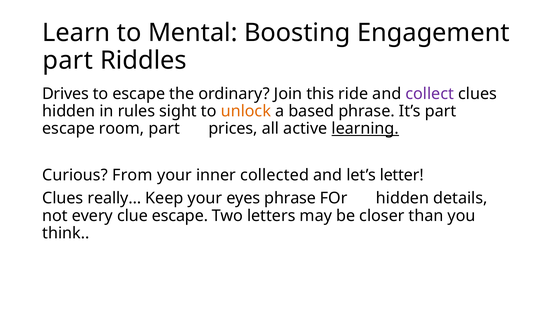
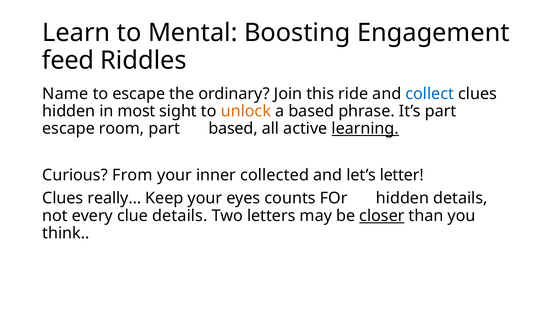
part: part -> feed (68, 60)
Drives: Drives -> Name (65, 94)
collect colour: purple -> blue (430, 94)
rules: rules -> most (136, 111)
part prices: prices -> based (233, 128)
eyes phrase: phrase -> counts (290, 198)
clue escape: escape -> details (180, 215)
closer underline: none -> present (382, 215)
